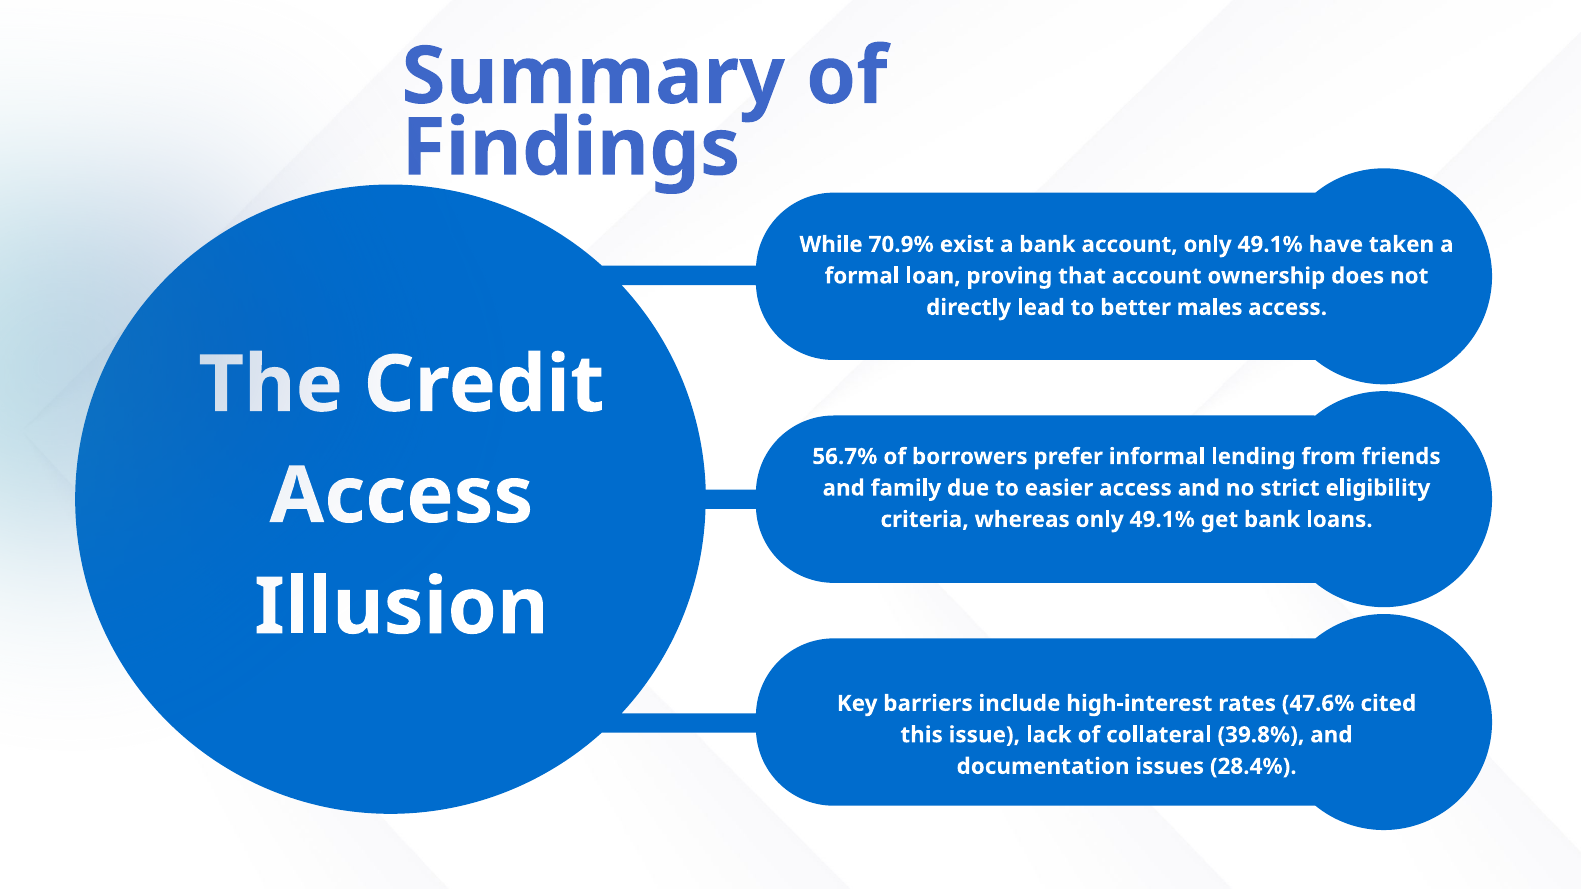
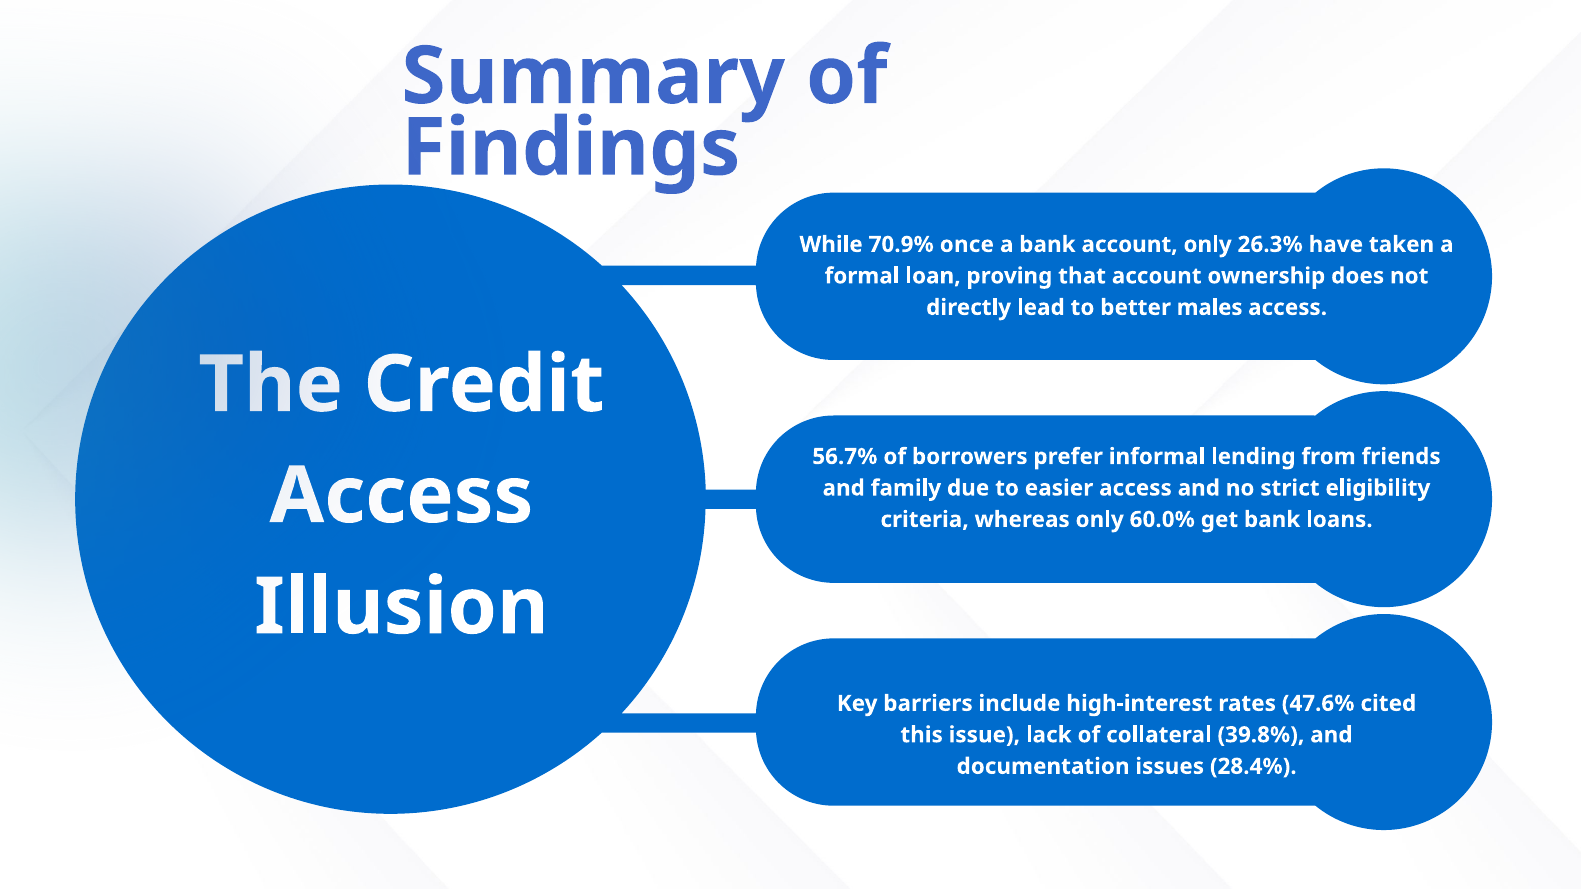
exist: exist -> once (967, 245)
account only 49.1%: 49.1% -> 26.3% (1270, 245)
whereas only 49.1%: 49.1% -> 60.0% (1162, 520)
